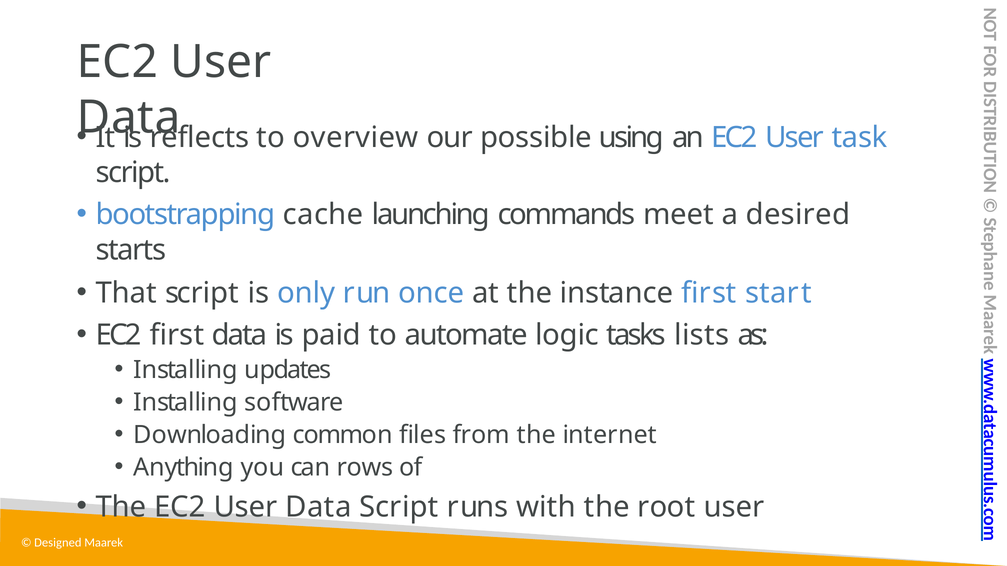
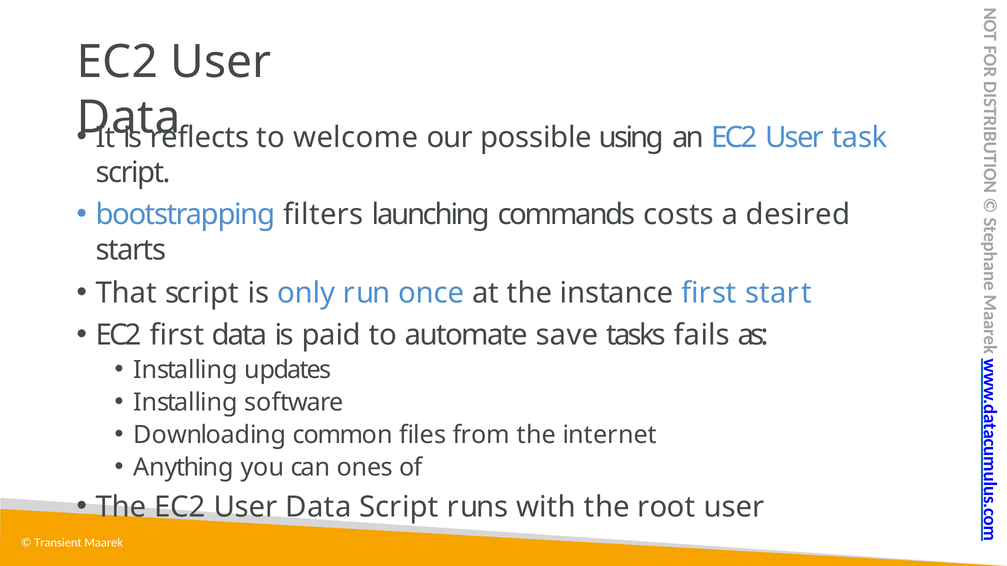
overview: overview -> welcome (356, 138)
cache: cache -> filters (323, 215)
meet: meet -> costs (679, 215)
logic: logic -> save (567, 335)
lists: lists -> fails (702, 335)
rows: rows -> ones (365, 468)
Designed: Designed -> Transient (58, 543)
